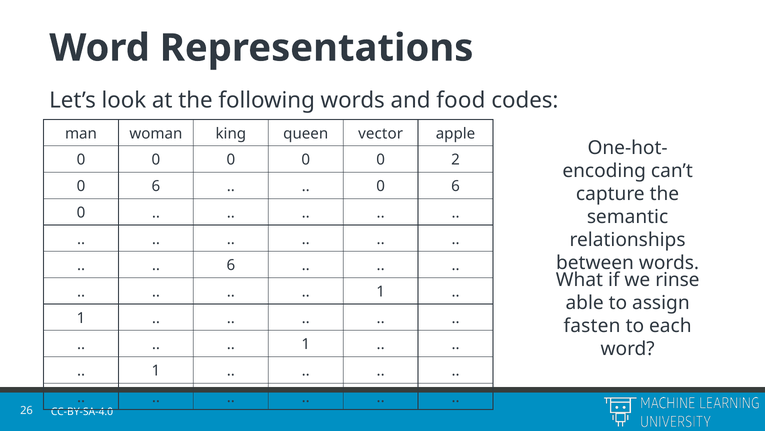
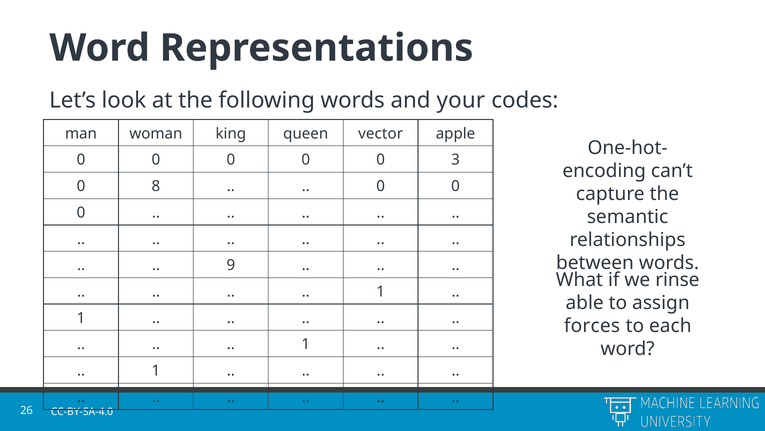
food: food -> your (461, 100)
2: 2 -> 3 (456, 160)
6: 6 -> 8 (156, 186)
6: 6 -> 0 (456, 186)
6: 6 -> 9 (231, 265)
fasten: fasten -> forces (592, 326)
